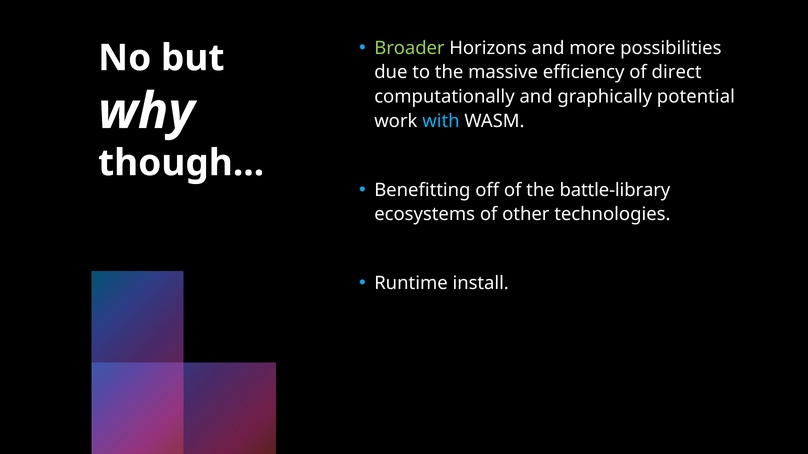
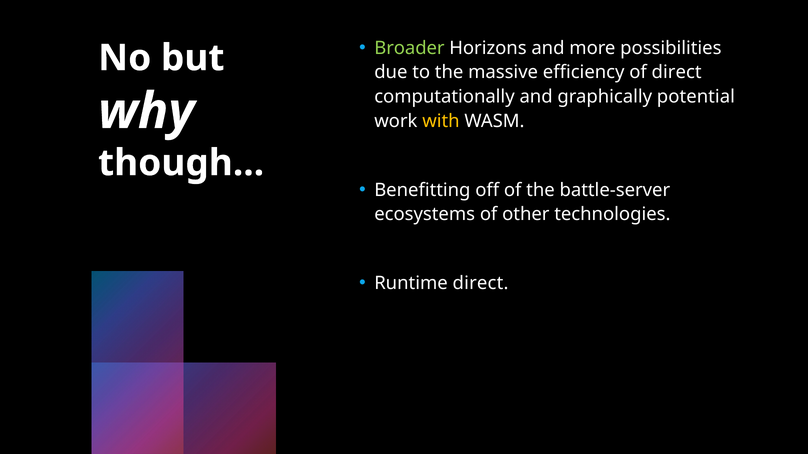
with colour: light blue -> yellow (441, 121)
battle-library: battle-library -> battle-server (615, 190)
Runtime install: install -> direct (481, 284)
